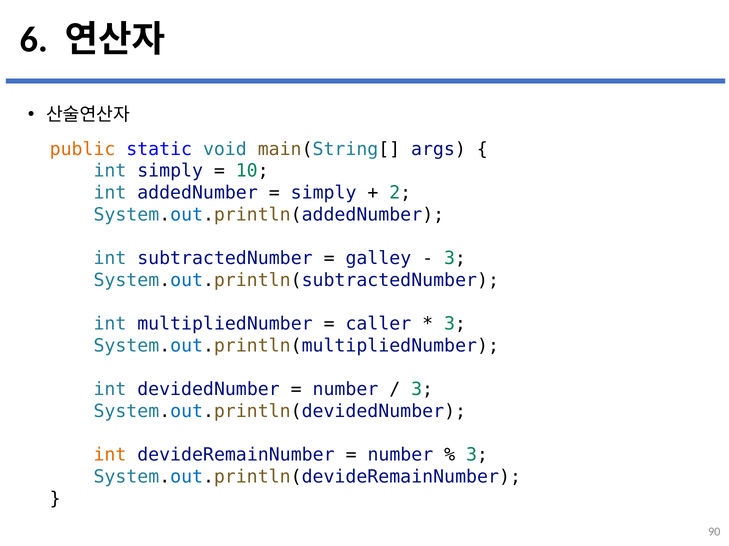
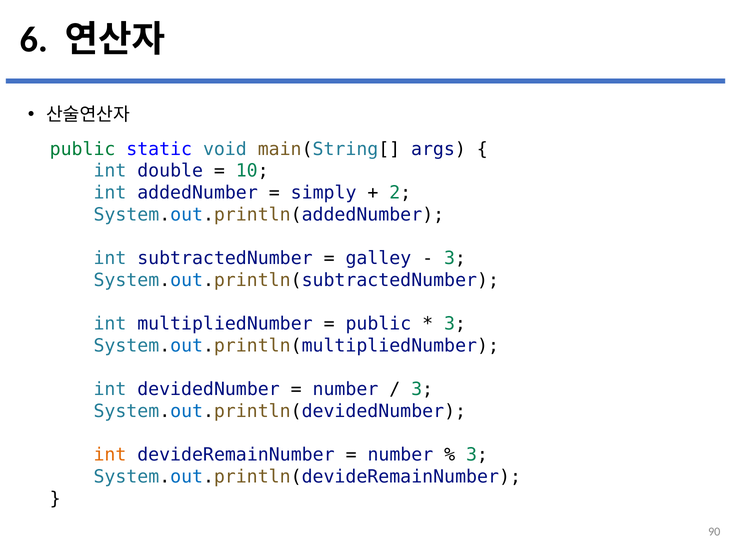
public colour: orange -> green (83, 149)
int simply: simply -> double (170, 171)
caller: caller -> public (378, 324)
